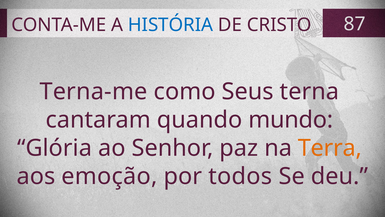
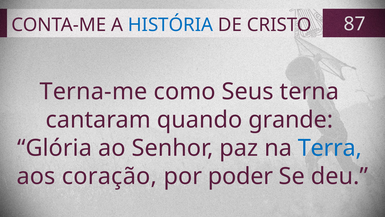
mundo: mundo -> grande (291, 120)
Terra colour: orange -> blue (330, 148)
emoção: emoção -> coração (109, 176)
todos: todos -> poder (241, 176)
